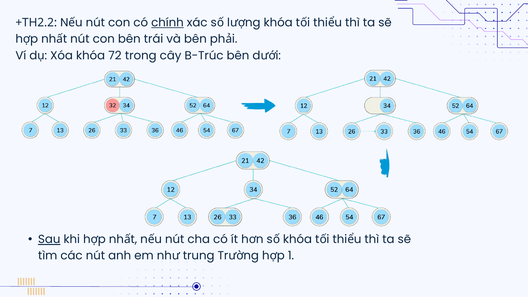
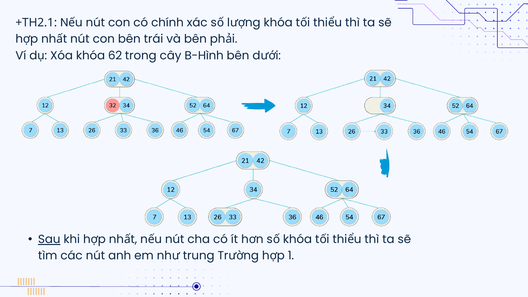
+TH2.2: +TH2.2 -> +TH2.1 (36, 23)
chính underline: present -> none (167, 23)
72: 72 -> 62 (115, 56)
B-Trúc: B-Trúc -> B-Hình (204, 56)
